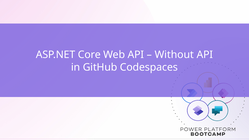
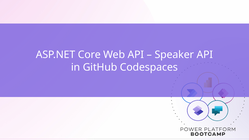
Without: Without -> Speaker (174, 55)
